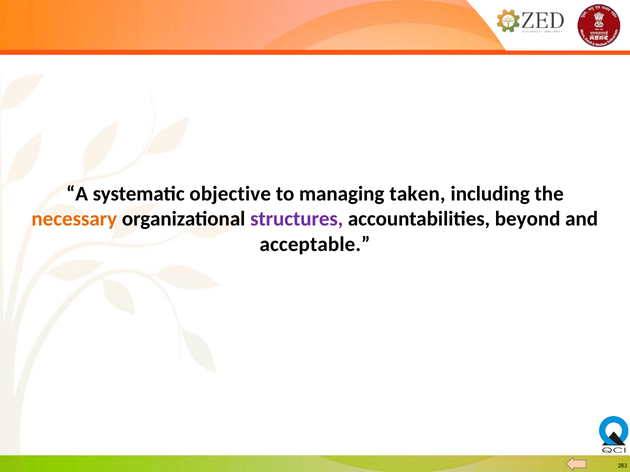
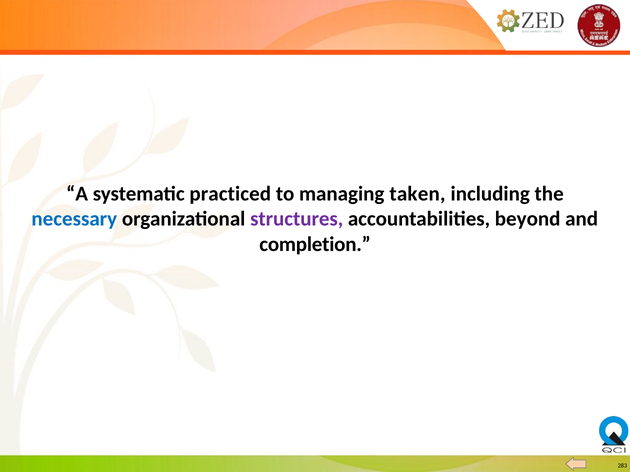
objective: objective -> practiced (230, 194)
necessary colour: orange -> blue (74, 219)
acceptable: acceptable -> completion (315, 244)
